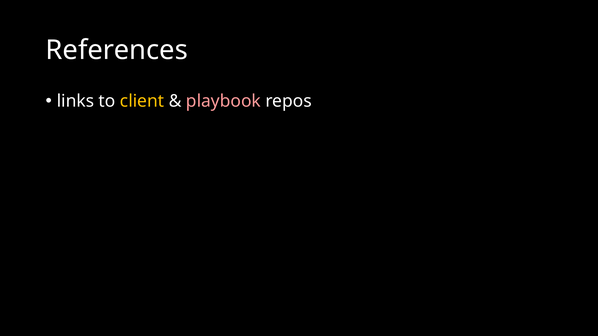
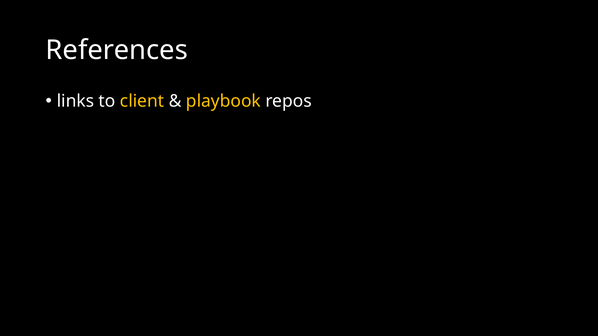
playbook colour: pink -> yellow (223, 101)
